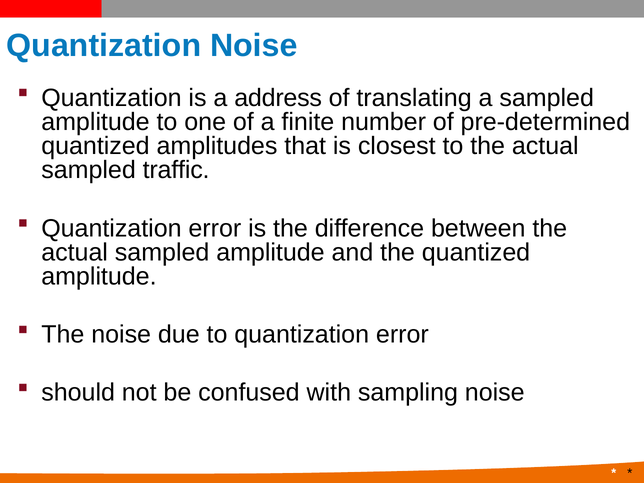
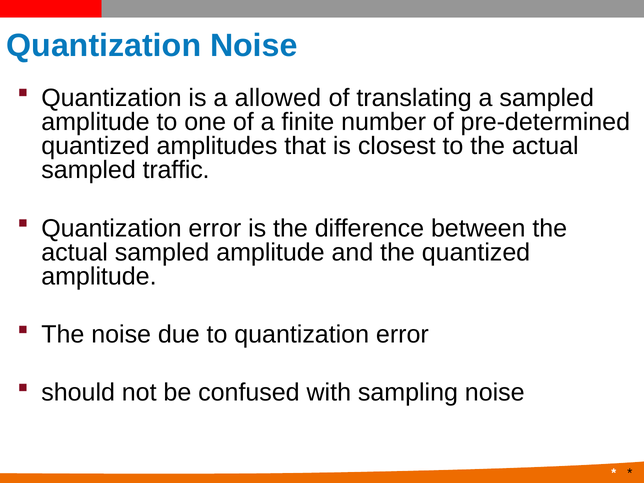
address: address -> allowed (278, 98)
